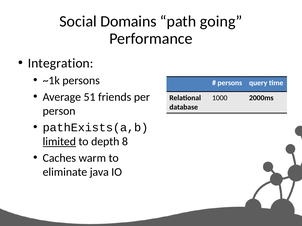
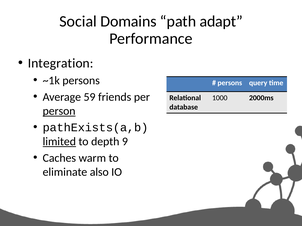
going: going -> adapt (221, 21)
51: 51 -> 59 (90, 97)
person underline: none -> present (59, 111)
8: 8 -> 9 (125, 142)
java: java -> also (99, 172)
